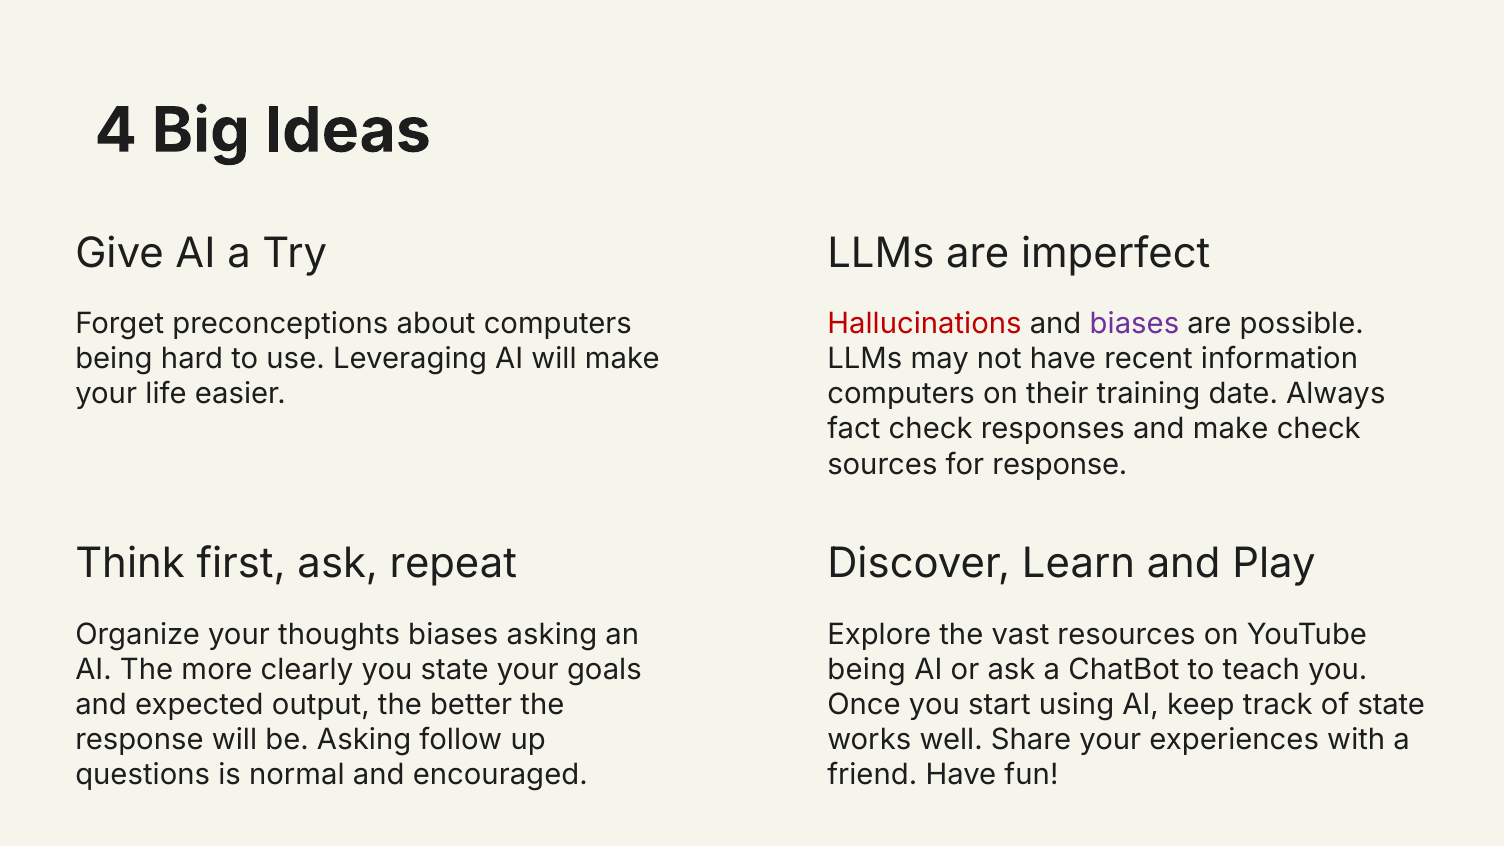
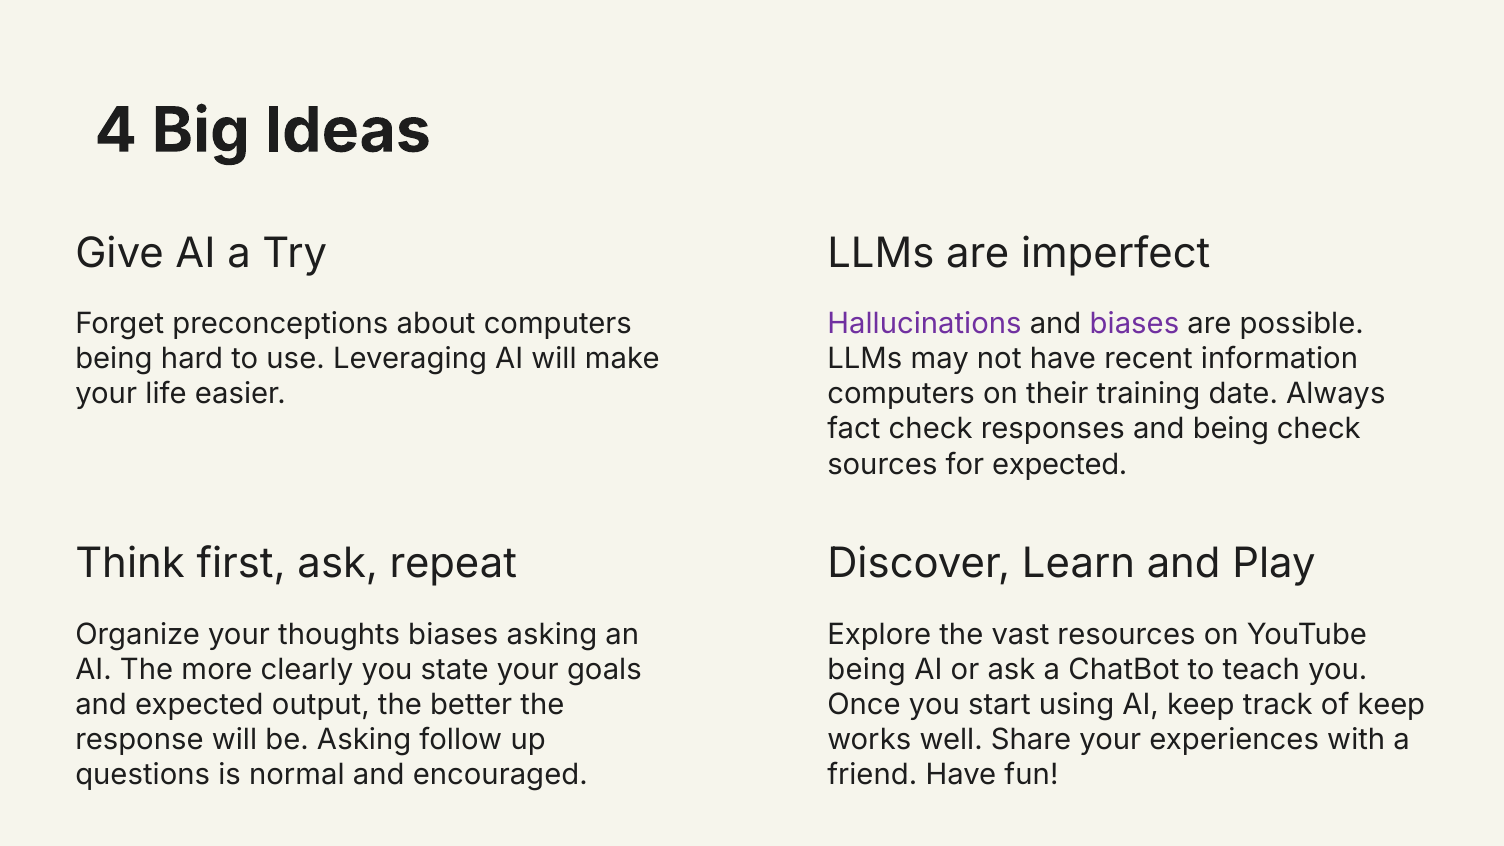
Hallucinations colour: red -> purple (924, 324)
and make: make -> being (1231, 429)
for response: response -> expected (1060, 464)
of state: state -> keep (1391, 705)
